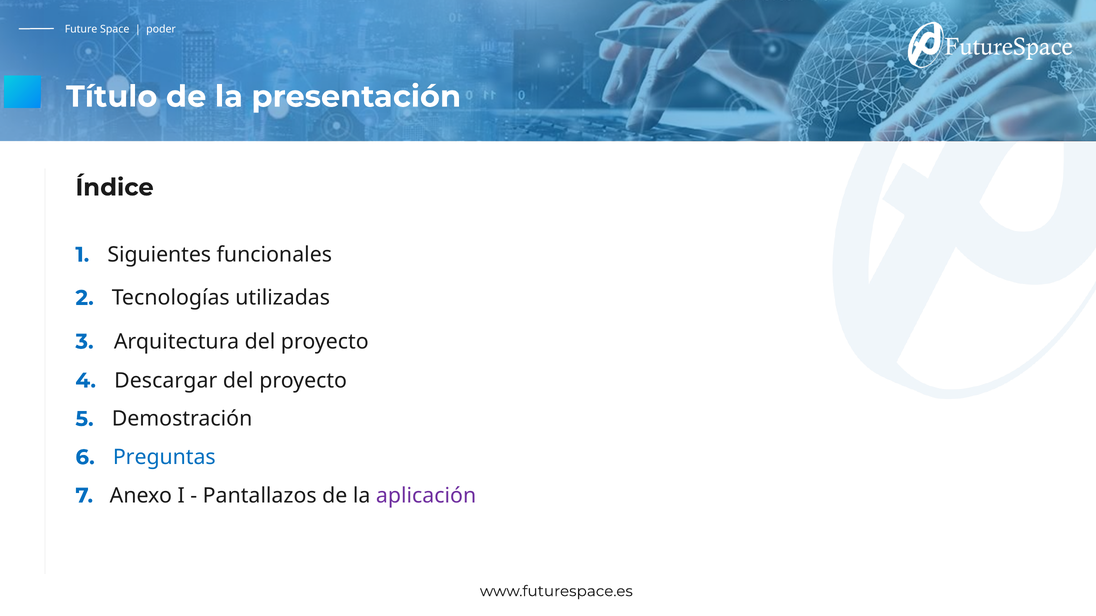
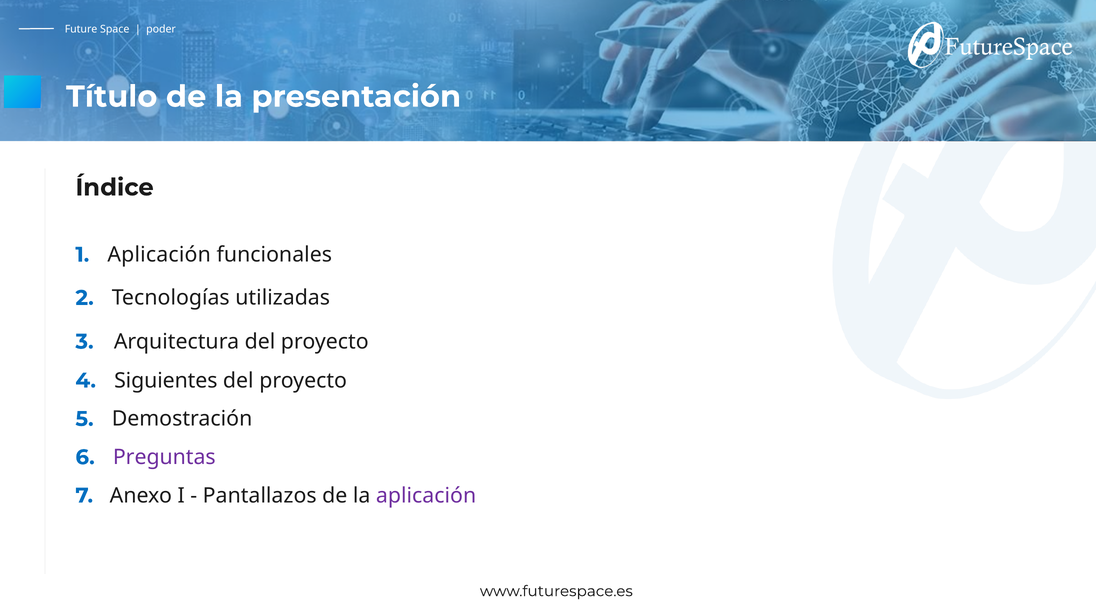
1 Siguientes: Siguientes -> Aplicación (159, 255)
Descargar: Descargar -> Siguientes (166, 381)
Preguntas colour: blue -> purple (164, 458)
